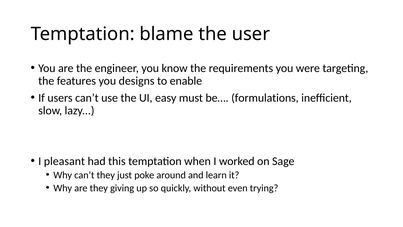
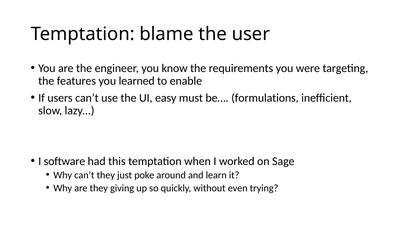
designs: designs -> learned (137, 81)
pleasant: pleasant -> software (64, 161)
